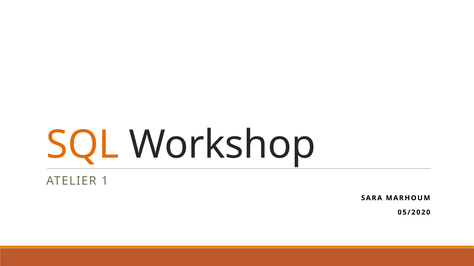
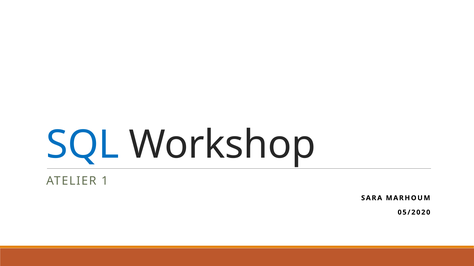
SQL colour: orange -> blue (83, 145)
